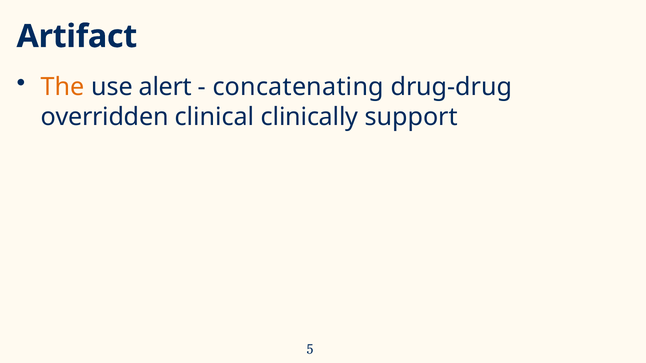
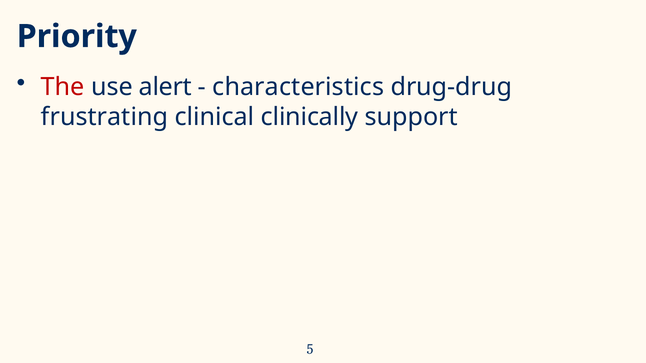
Artifact: Artifact -> Priority (77, 36)
The colour: orange -> red (63, 87)
concatenating: concatenating -> characteristics (298, 87)
overridden: overridden -> frustrating (105, 117)
